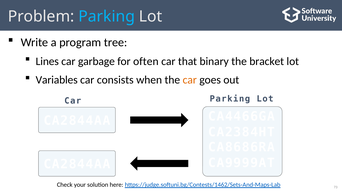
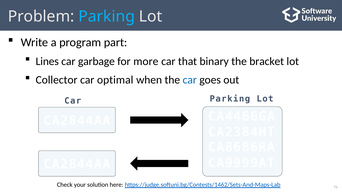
tree: tree -> part (116, 42)
often: often -> more (146, 61)
Variables: Variables -> Collector (57, 80)
consists: consists -> optimal (115, 80)
car colour: orange -> blue (190, 80)
